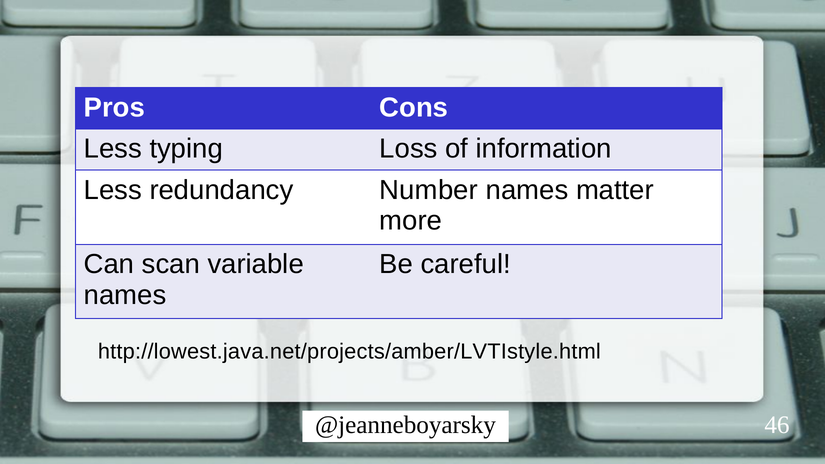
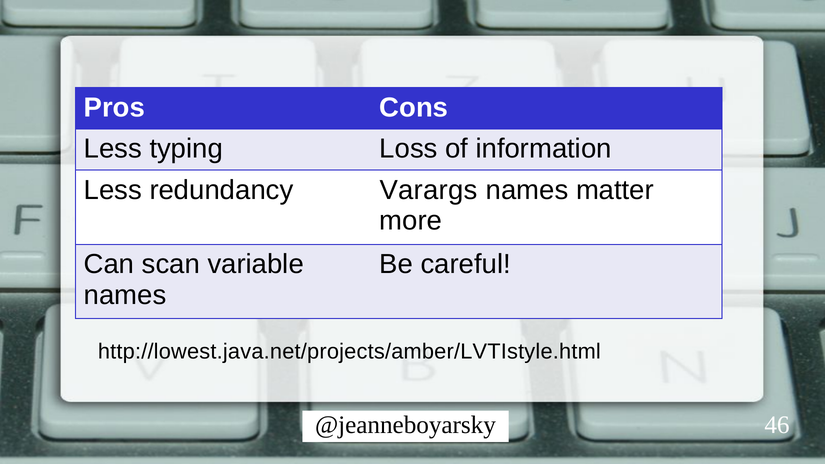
Number: Number -> Varargs (429, 190)
